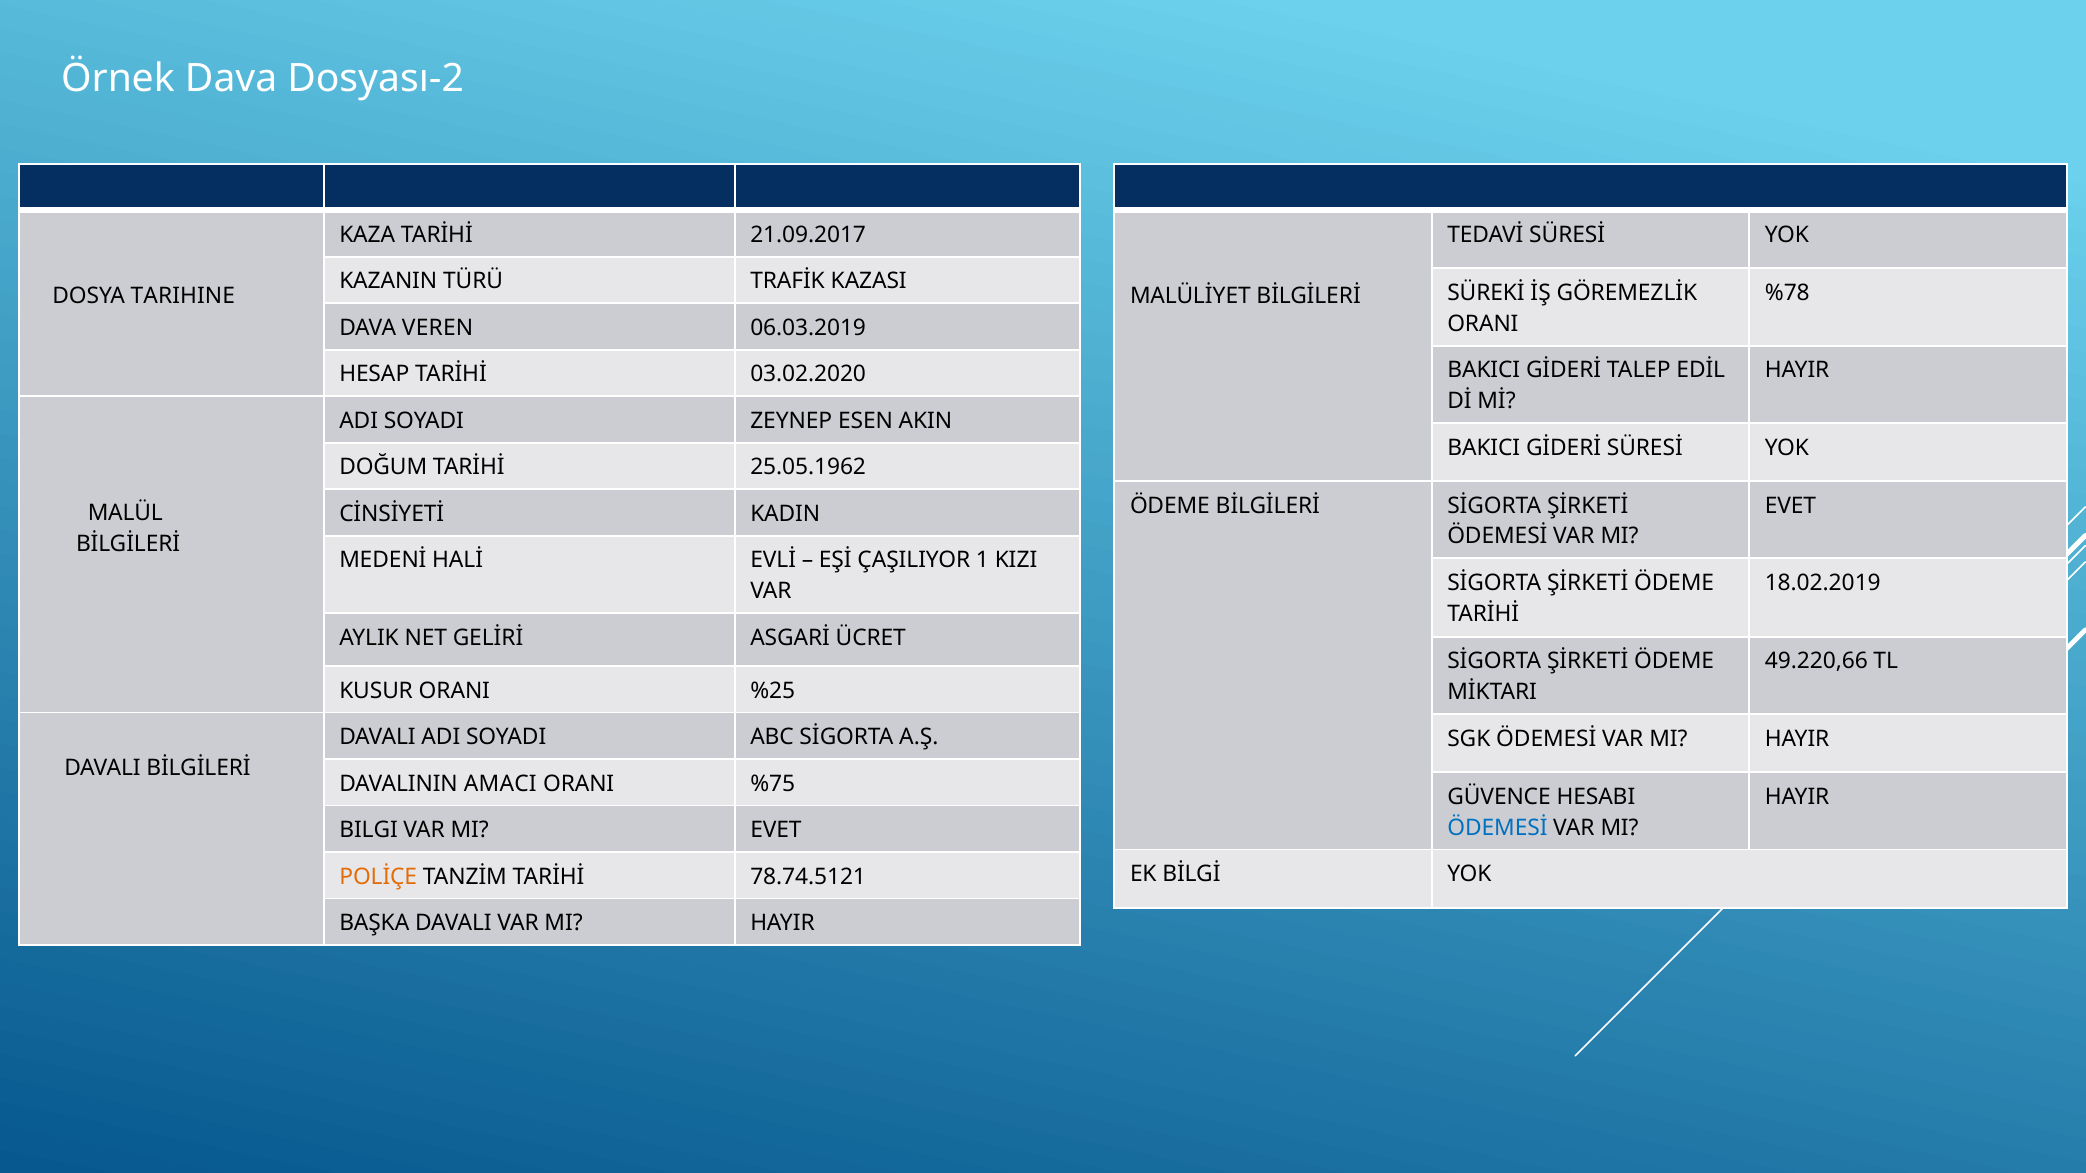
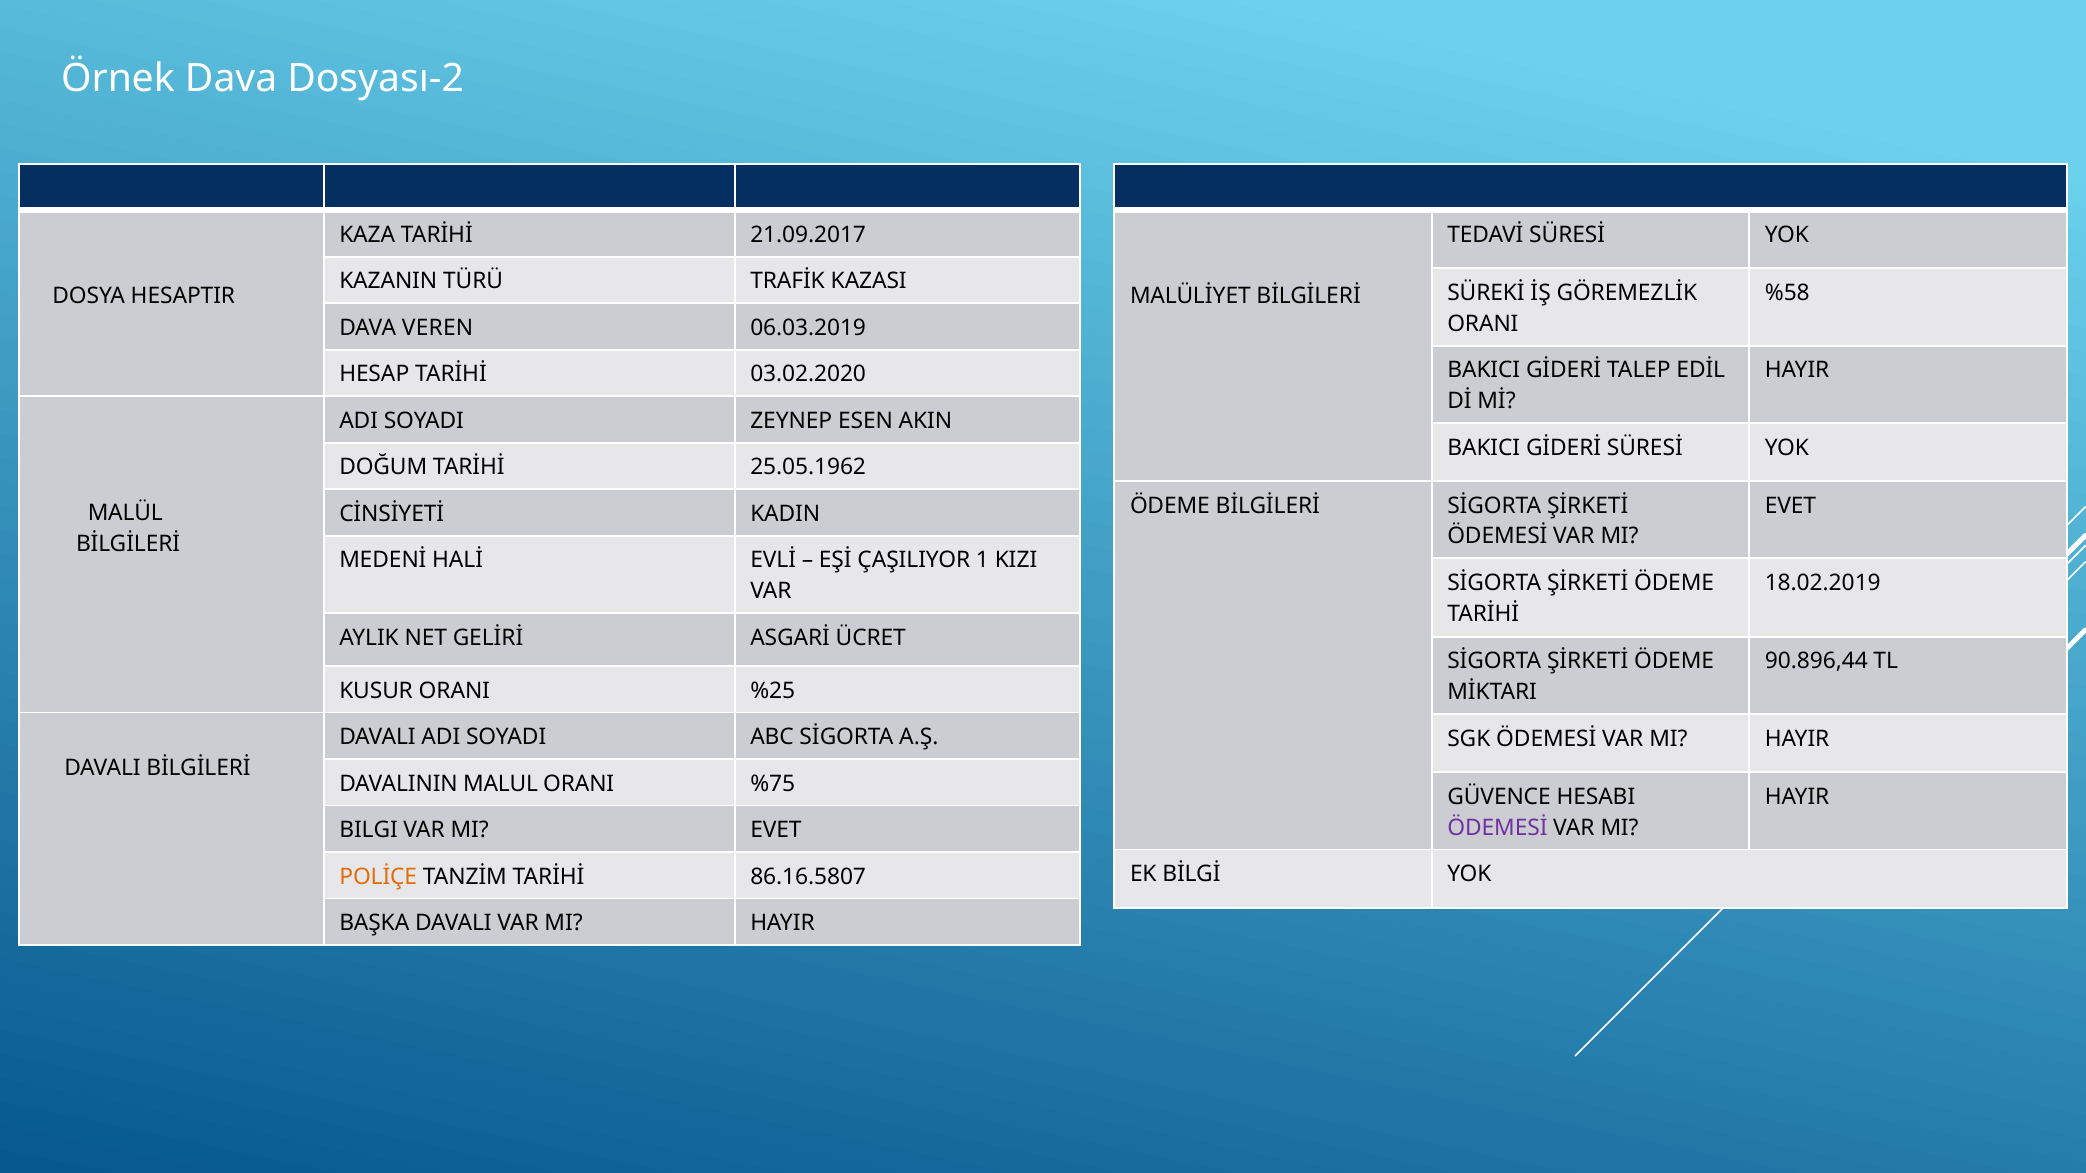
%78: %78 -> %58 (1787, 293)
TARIHINE: TARIHINE -> HESAPTIR (183, 297)
49.220,66: 49.220,66 -> 90.896,44 (1816, 662)
AMACI: AMACI -> MALUL (501, 784)
ÖDEMESİ colour: blue -> purple (1497, 828)
78.74.5121: 78.74.5121 -> 86.16.5807 (808, 877)
